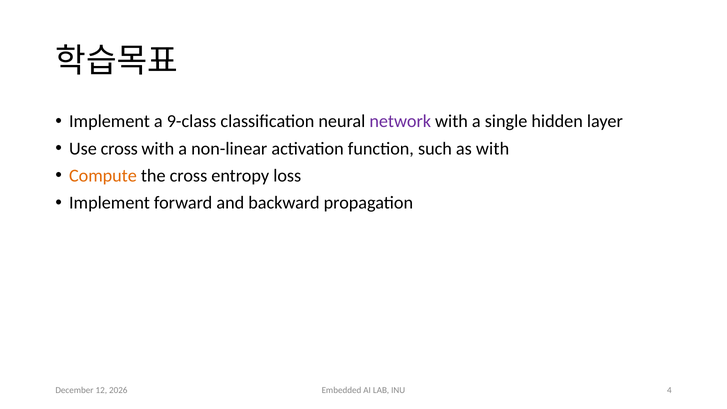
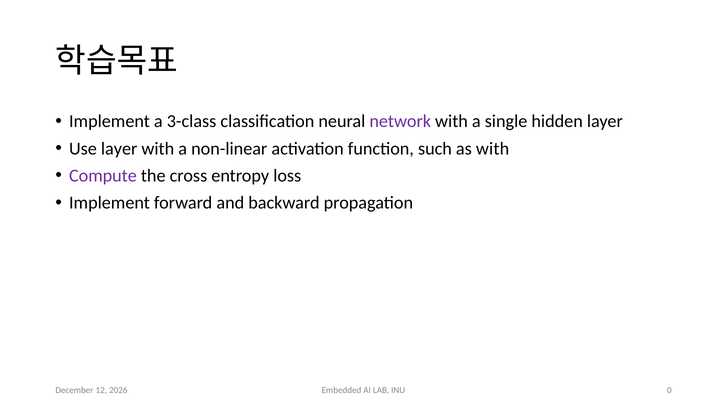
9-class: 9-class -> 3-class (192, 121)
Use cross: cross -> layer (119, 148)
Compute colour: orange -> purple (103, 176)
4: 4 -> 0 (669, 390)
